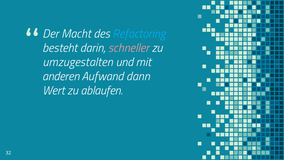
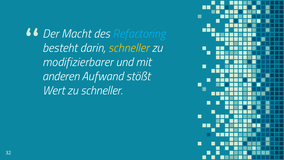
schneller colour: pink -> yellow (129, 48)
umzugestalten: umzugestalten -> modifizierbarer (78, 62)
dann: dann -> stößt (138, 76)
zu ablaufen: ablaufen -> schneller (102, 91)
